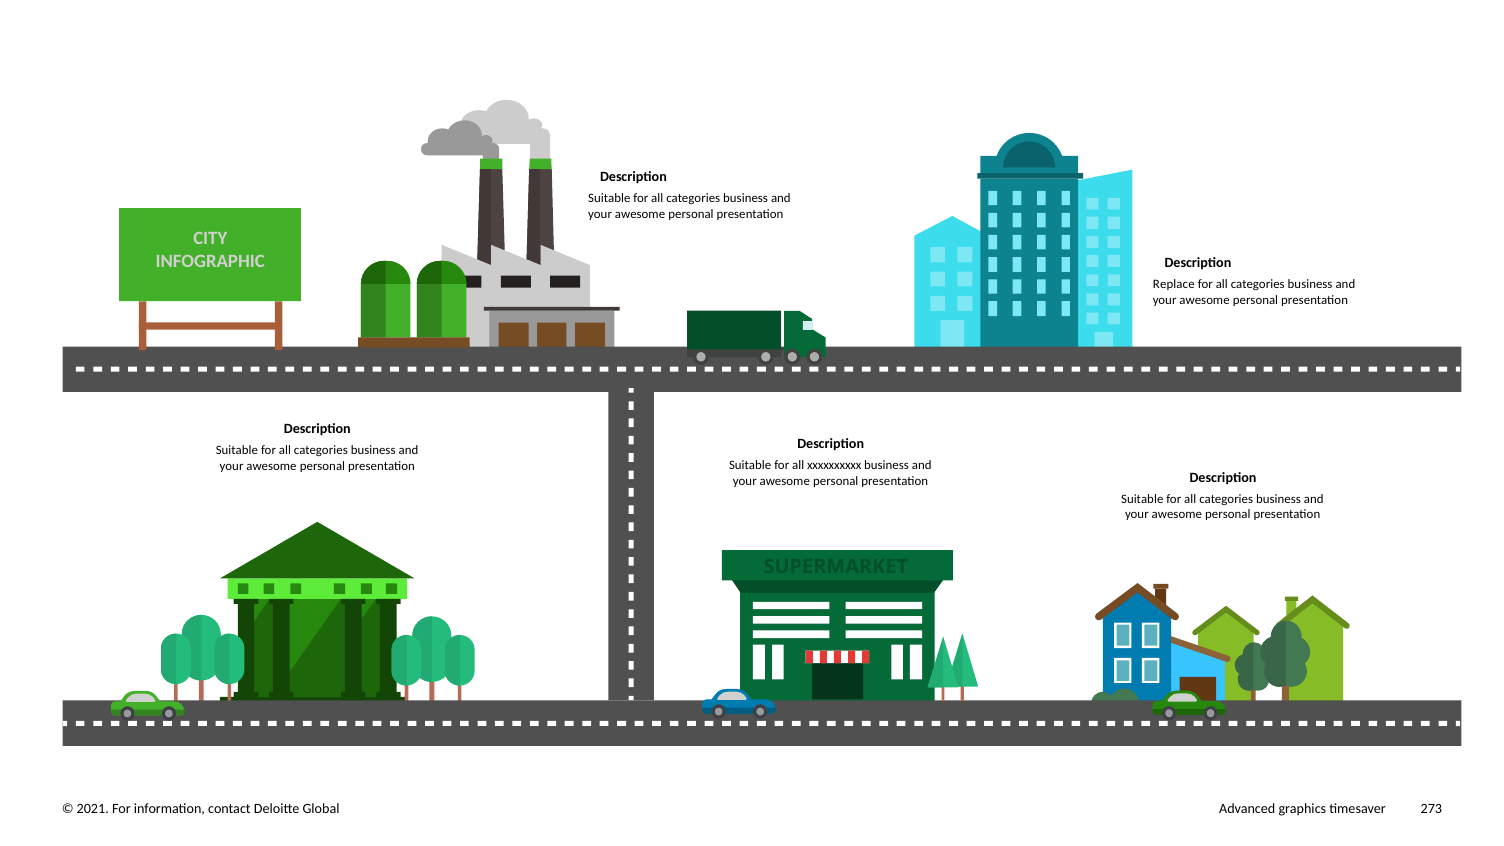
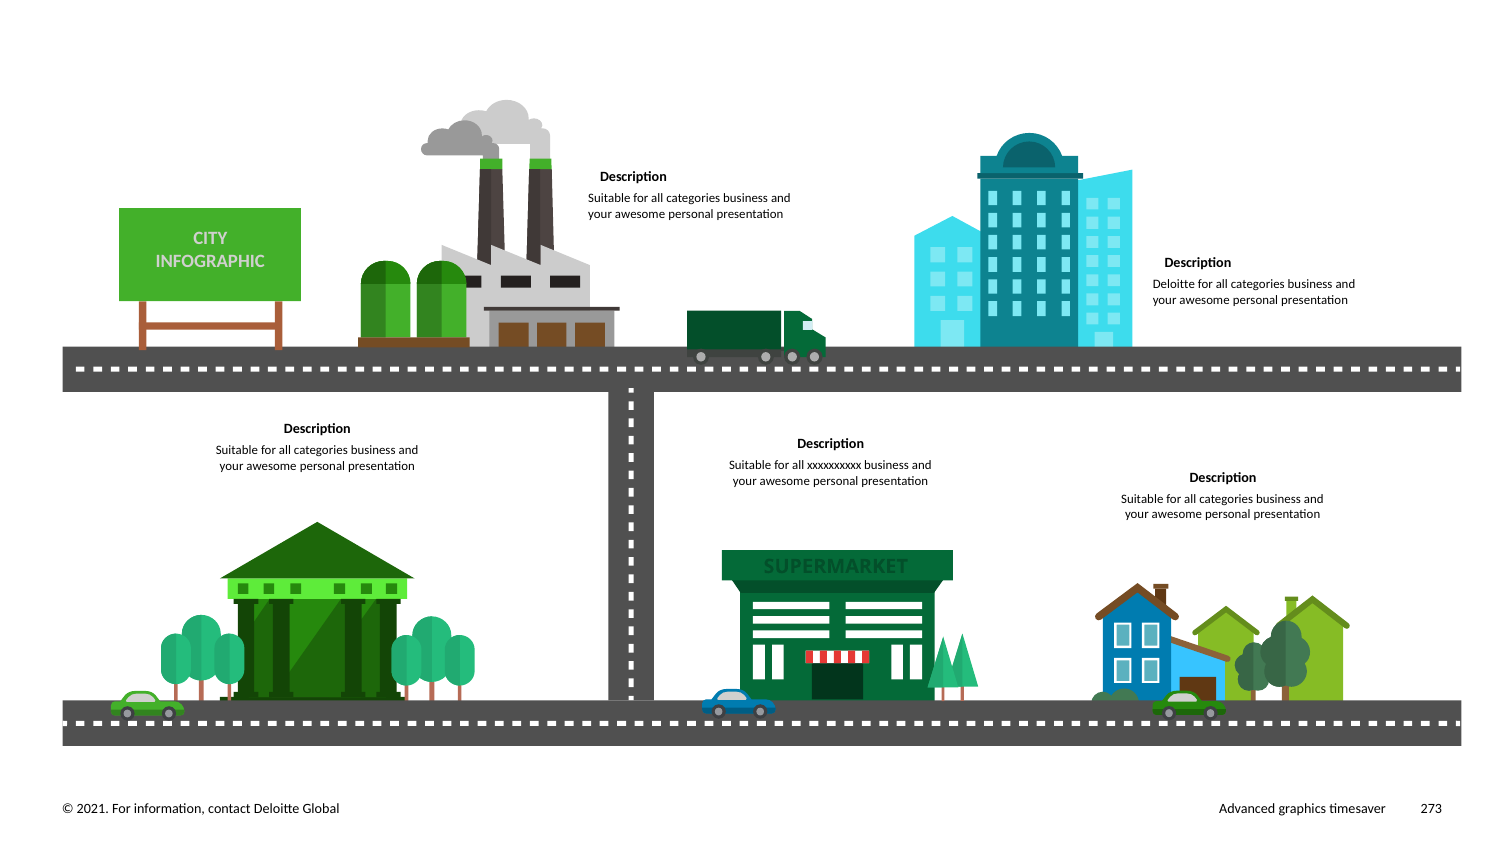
Replace: Replace -> Deloitte (1174, 284)
